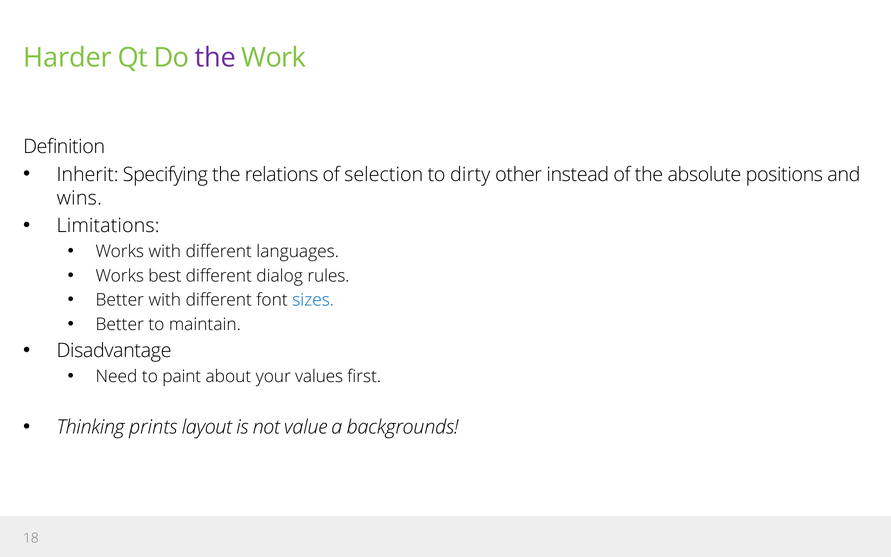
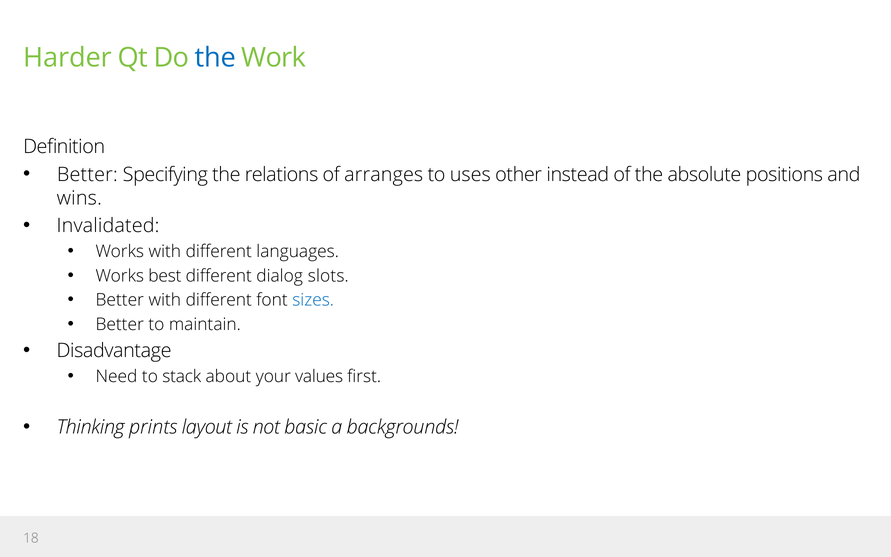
the colour: purple -> blue (215, 58)
Inherit: Inherit -> Better (87, 174)
selection: selection -> arranges (384, 174)
dirty: dirty -> uses (470, 174)
Limitations: Limitations -> Invalidated (108, 226)
rules: rules -> slots (328, 276)
paint: paint -> stack (182, 376)
value: value -> basic (306, 427)
